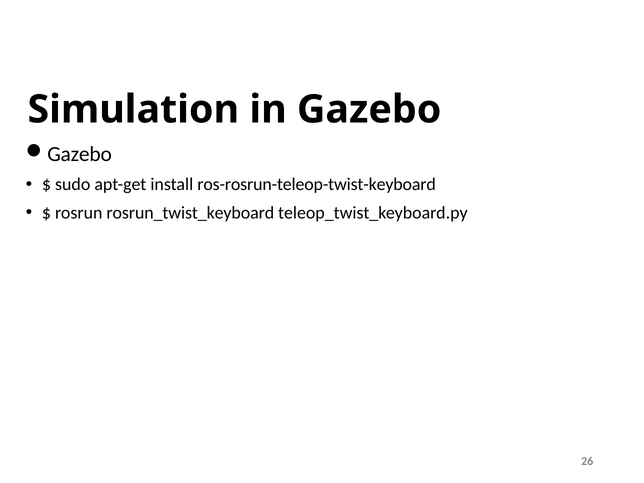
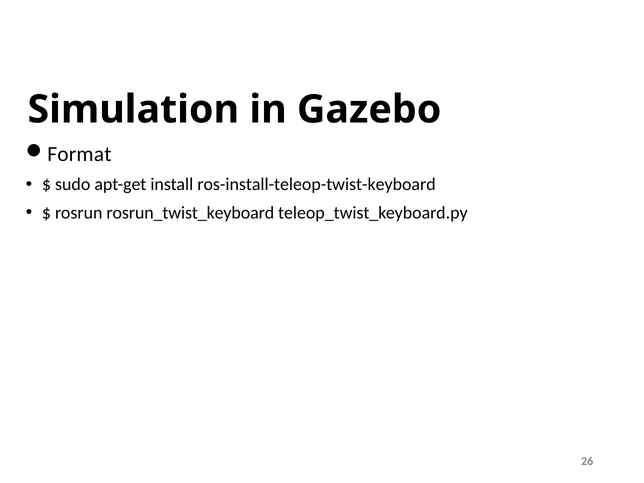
Gazebo: Gazebo -> Format (79, 154)
ros-rosrun-teleop-twist-keyboard: ros-rosrun-teleop-twist-keyboard -> ros-install-teleop-twist-keyboard (316, 185)
